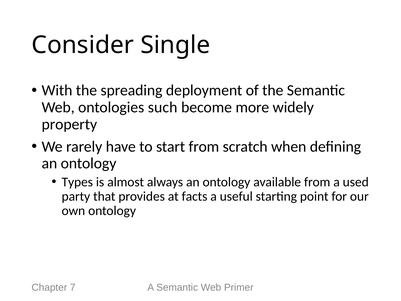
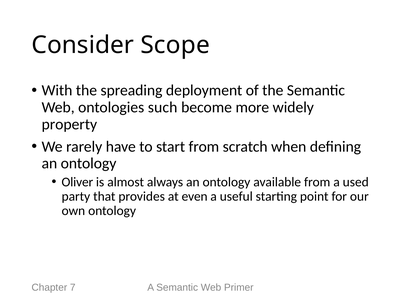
Single: Single -> Scope (175, 45)
Types: Types -> Oliver (77, 182)
facts: facts -> even (195, 196)
